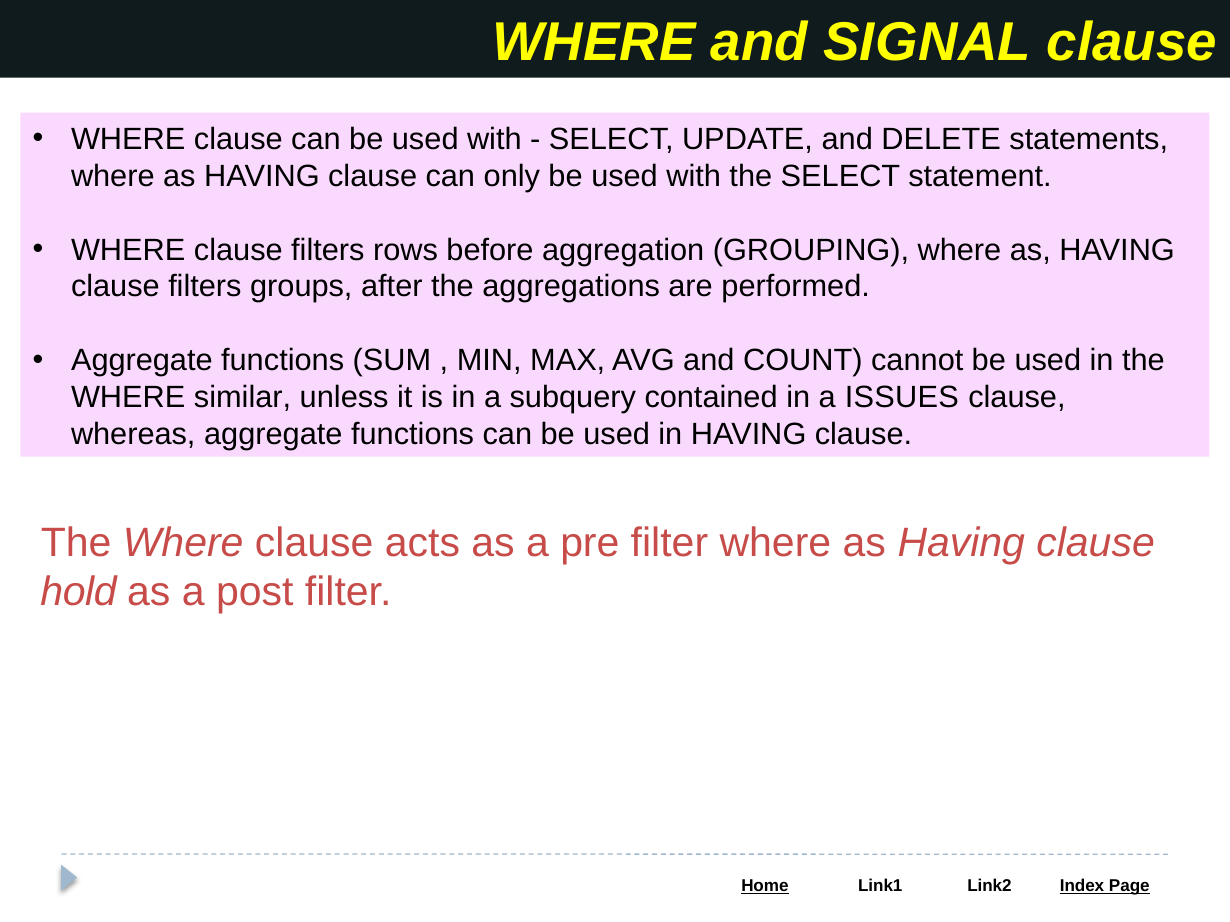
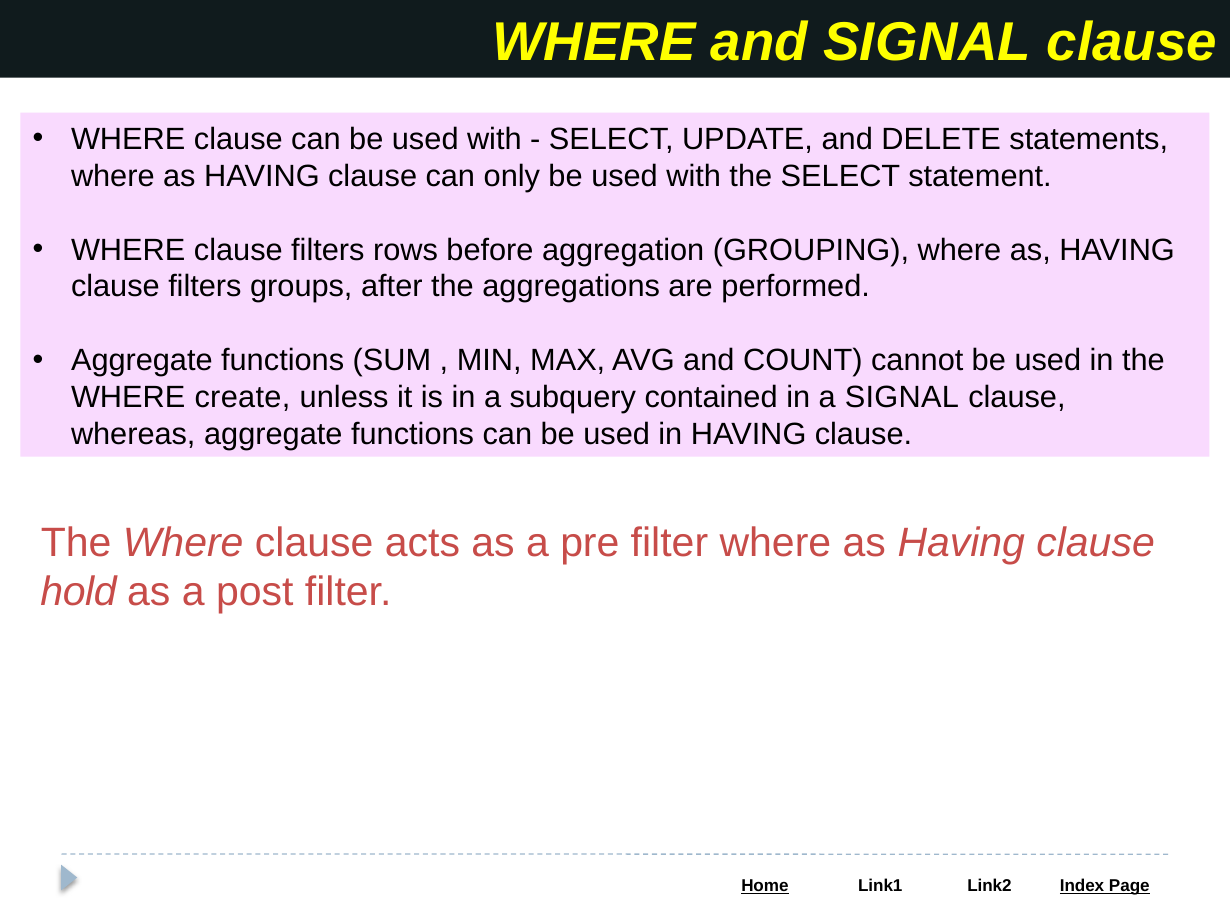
similar: similar -> create (242, 398)
a ISSUES: ISSUES -> SIGNAL (902, 398)
